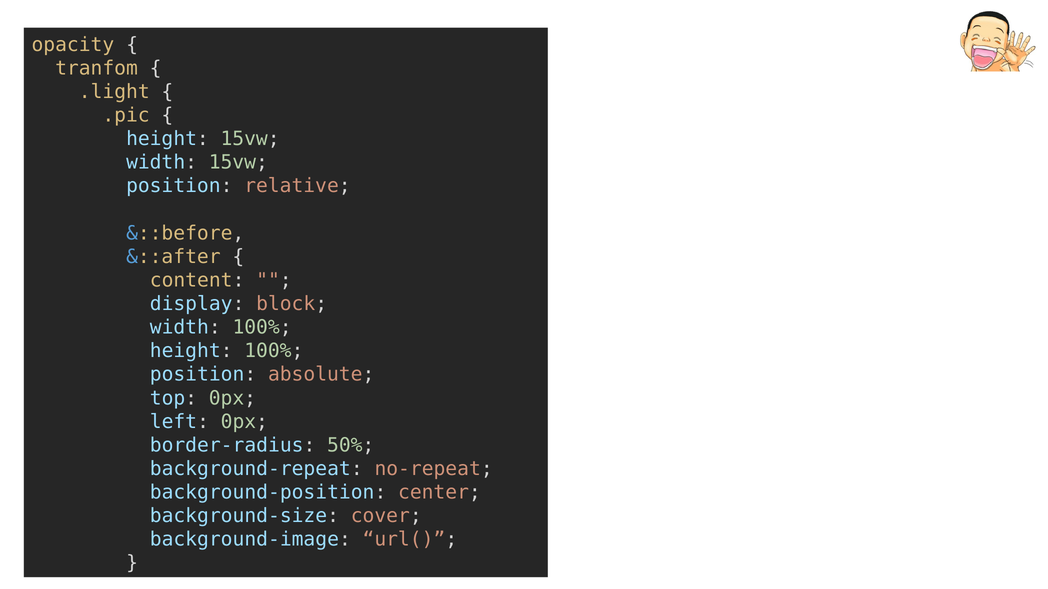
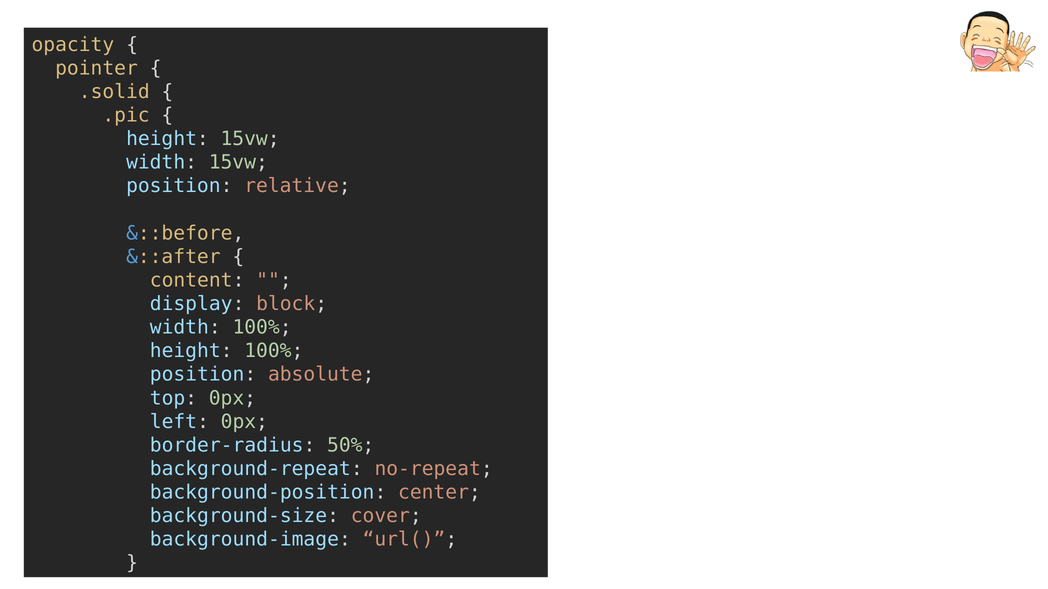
tranfom: tranfom -> pointer (96, 68)
.light: .light -> .solid (114, 92)
